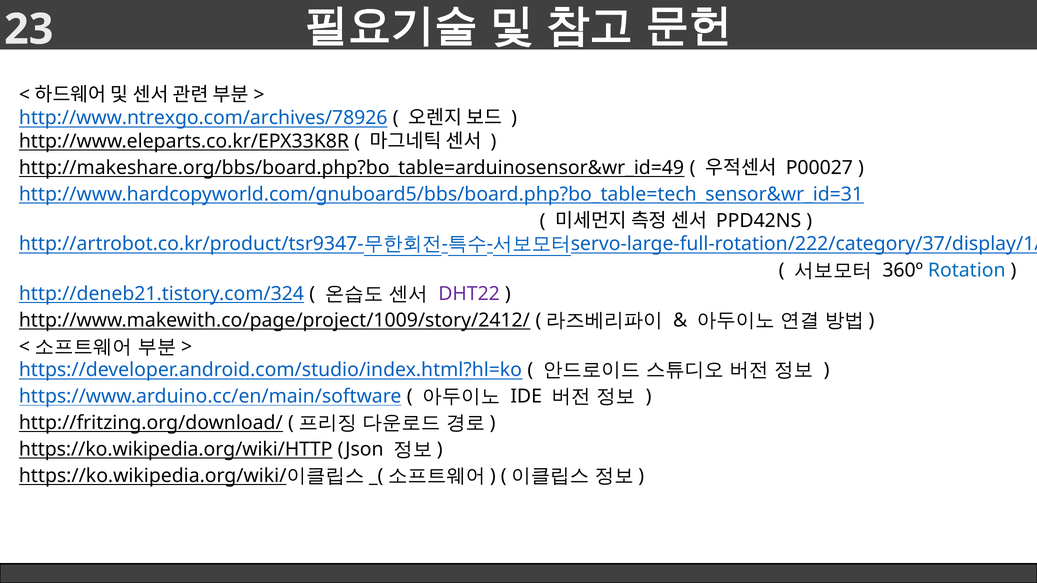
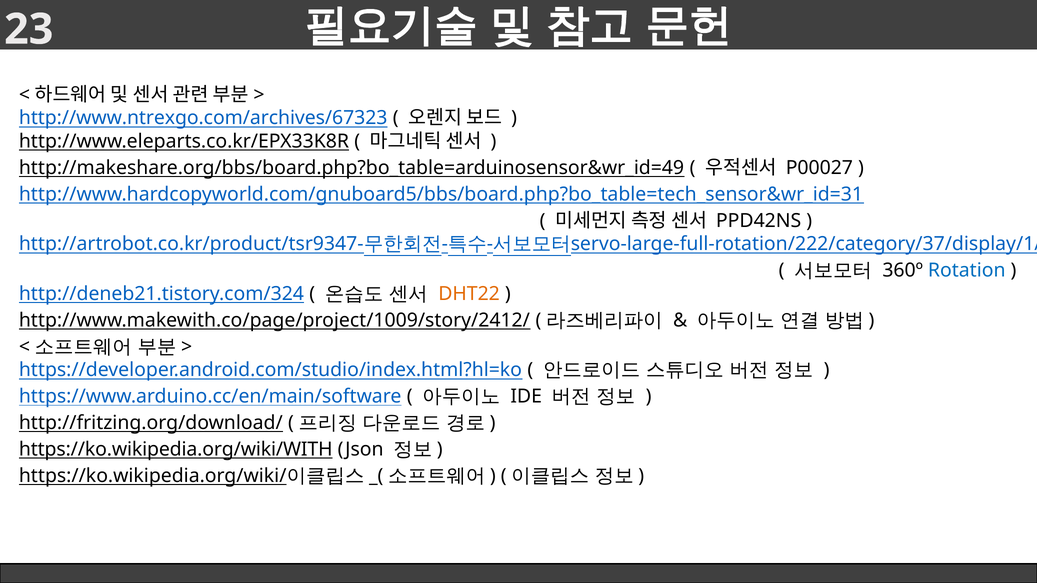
http://www.ntrexgo.com/archives/78926: http://www.ntrexgo.com/archives/78926 -> http://www.ntrexgo.com/archives/67323 (203, 118)
DHT22 colour: purple -> orange (469, 294)
https://ko.wikipedia.org/wiki/HTTP: https://ko.wikipedia.org/wiki/HTTP -> https://ko.wikipedia.org/wiki/WITH (176, 450)
